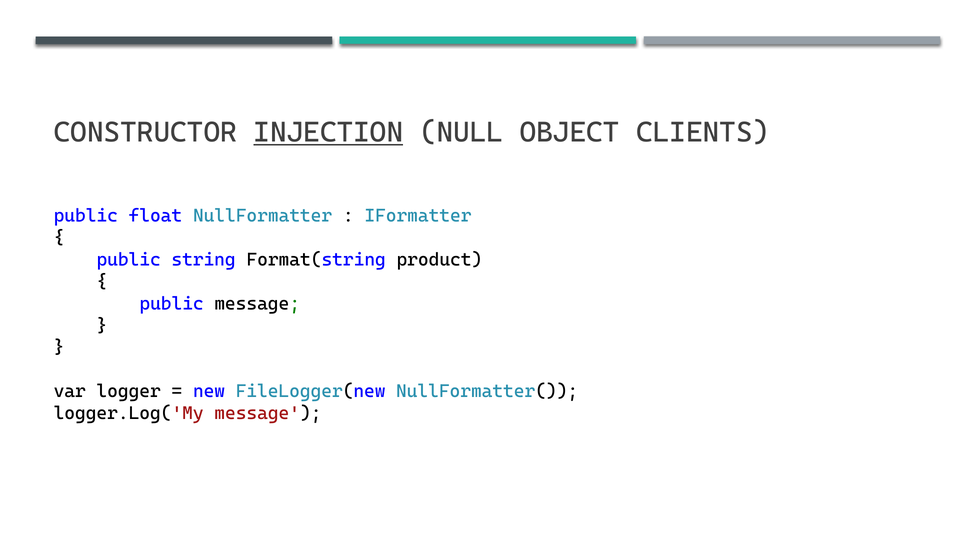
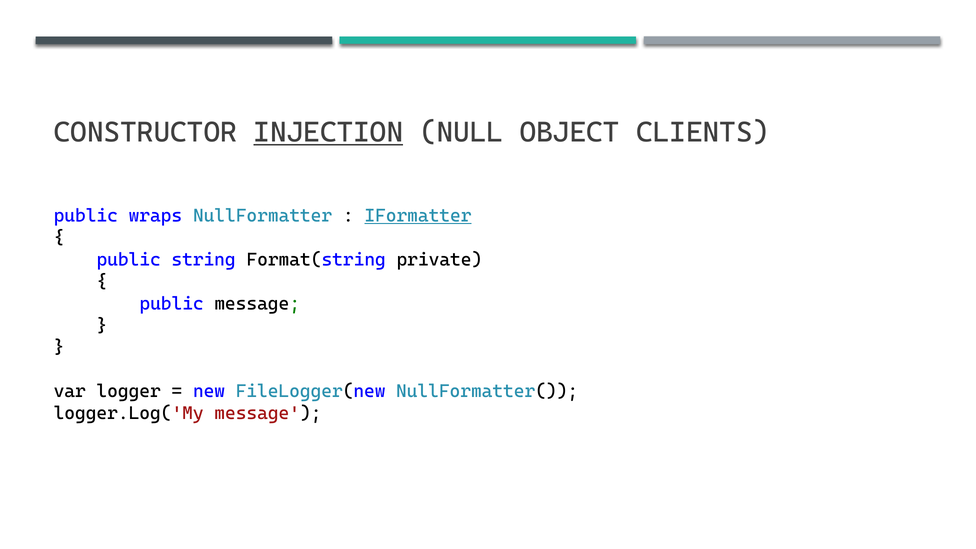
float: float -> wraps (155, 216)
IFormatter underline: none -> present (418, 216)
product: product -> private (439, 260)
